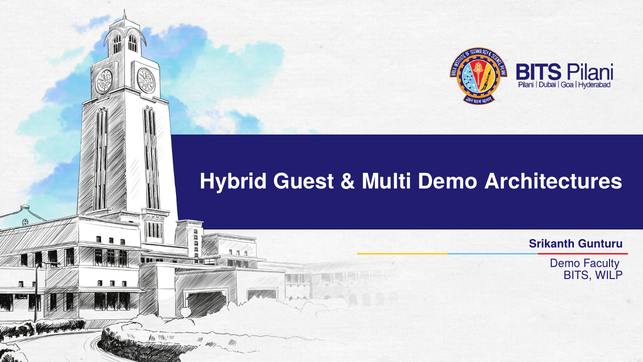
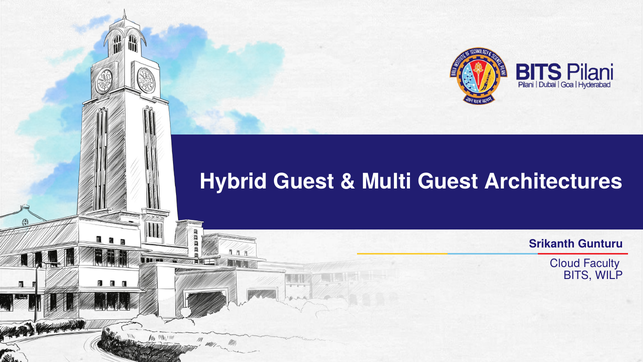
Multi Demo: Demo -> Guest (448, 182)
Demo: Demo -> Cloud (565, 263)
